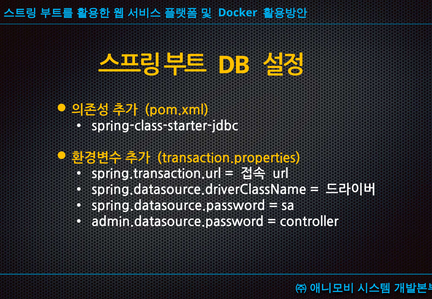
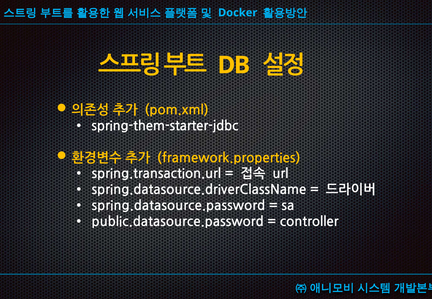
spring-class-starter-jdbc: spring-class-starter-jdbc -> spring-them-starter-jdbc (165, 126)
transaction.properties: transaction.properties -> framework.properties (229, 158)
admin.datasource.password: admin.datasource.password -> public.datasource.password (178, 222)
